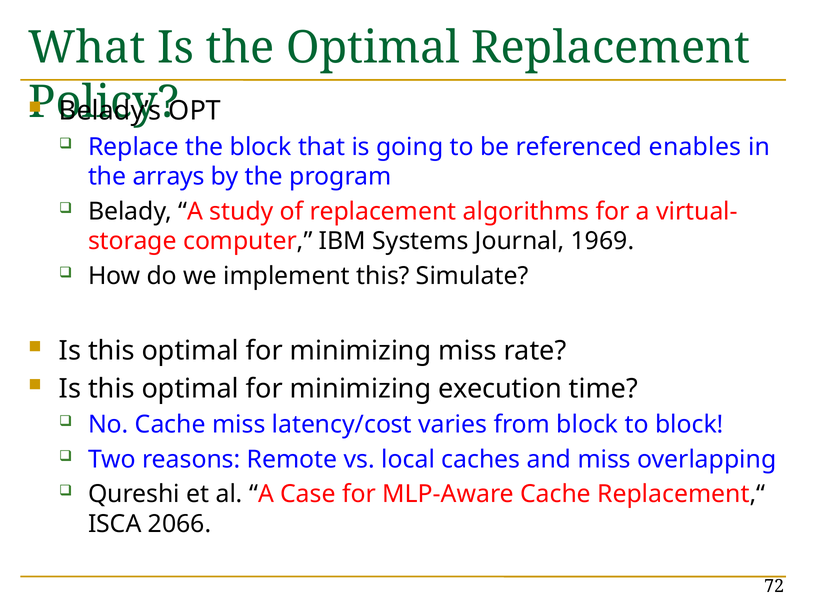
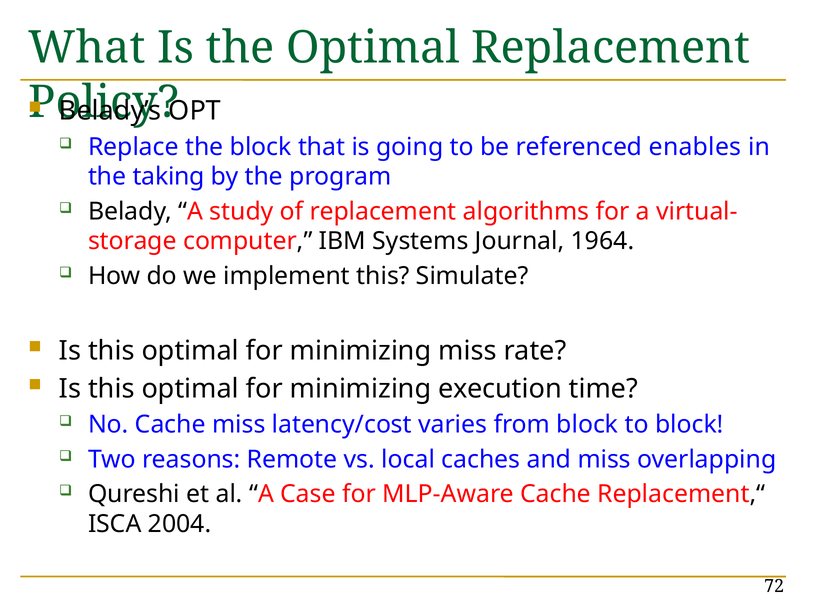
arrays: arrays -> taking (169, 177)
1969: 1969 -> 1964 (602, 241)
2066: 2066 -> 2004 (180, 524)
